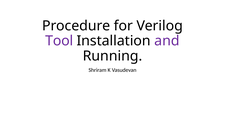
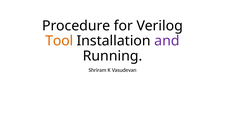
Tool colour: purple -> orange (59, 41)
